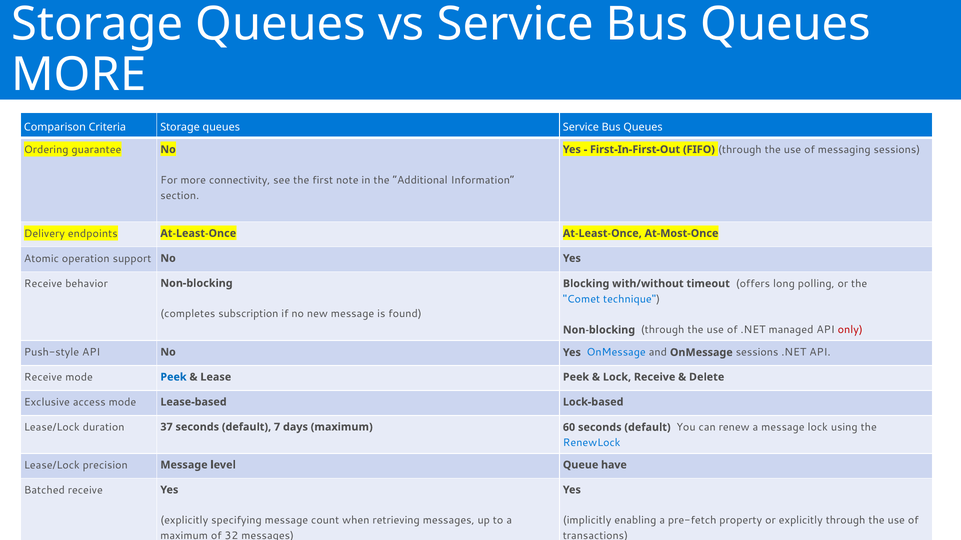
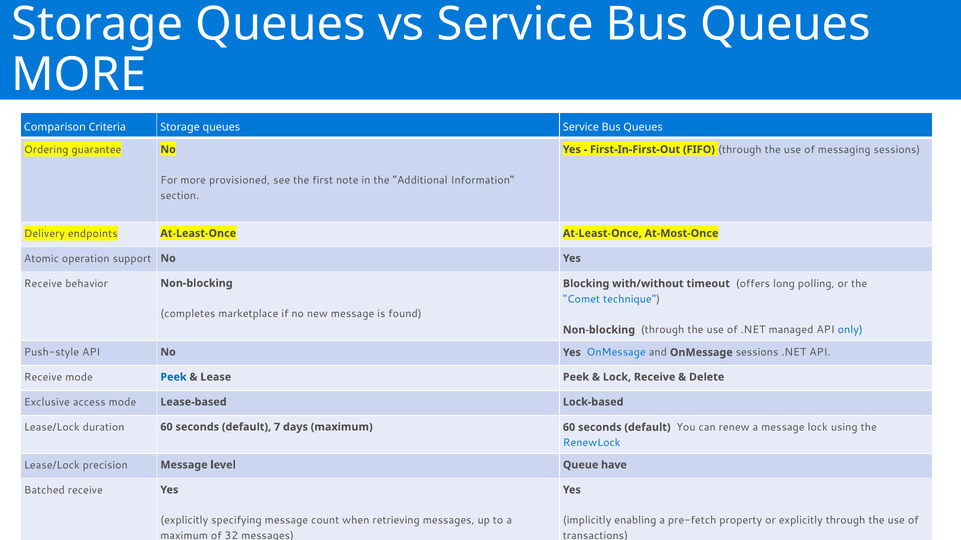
connectivity: connectivity -> provisioned (240, 180)
subscription: subscription -> marketplace (248, 314)
only colour: red -> blue (850, 330)
duration 37: 37 -> 60 (167, 427)
